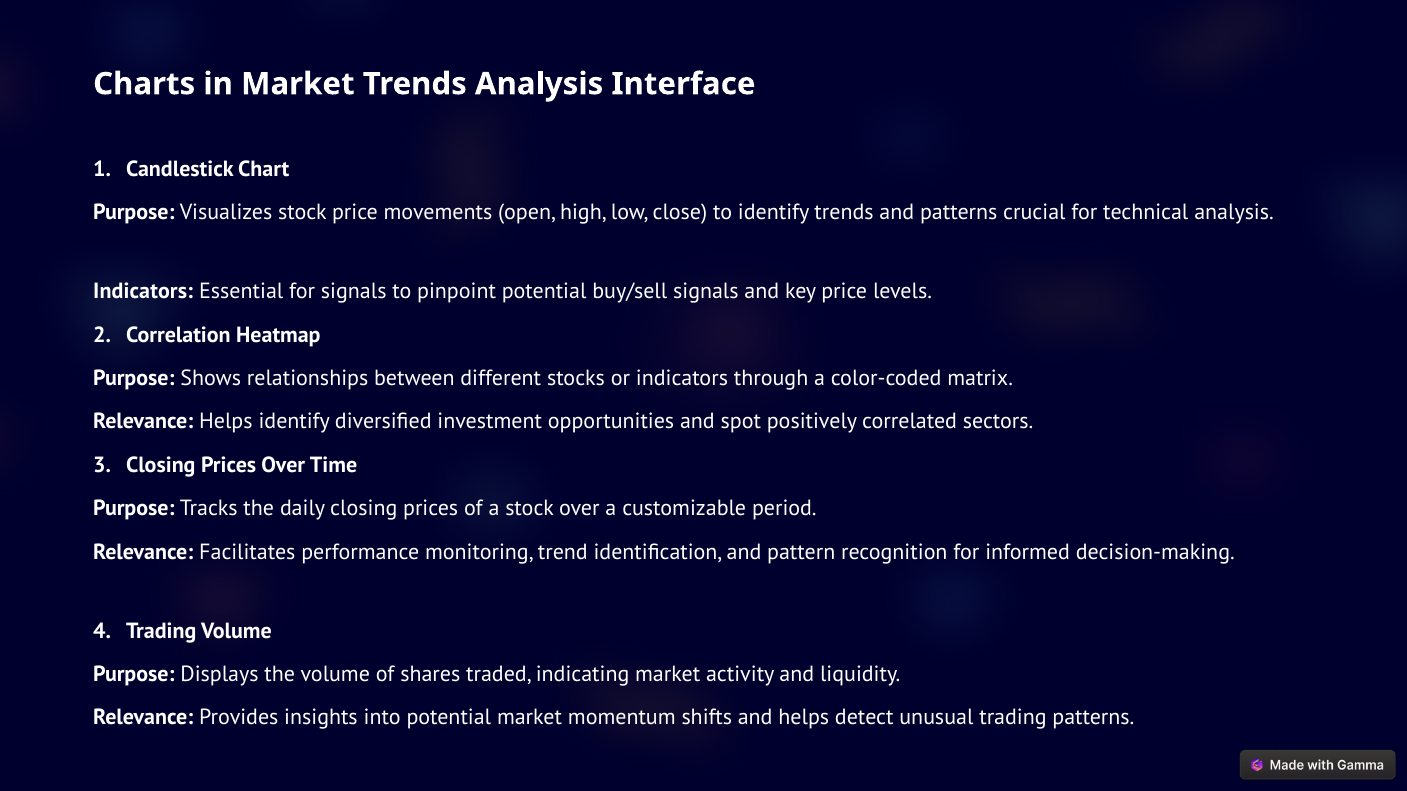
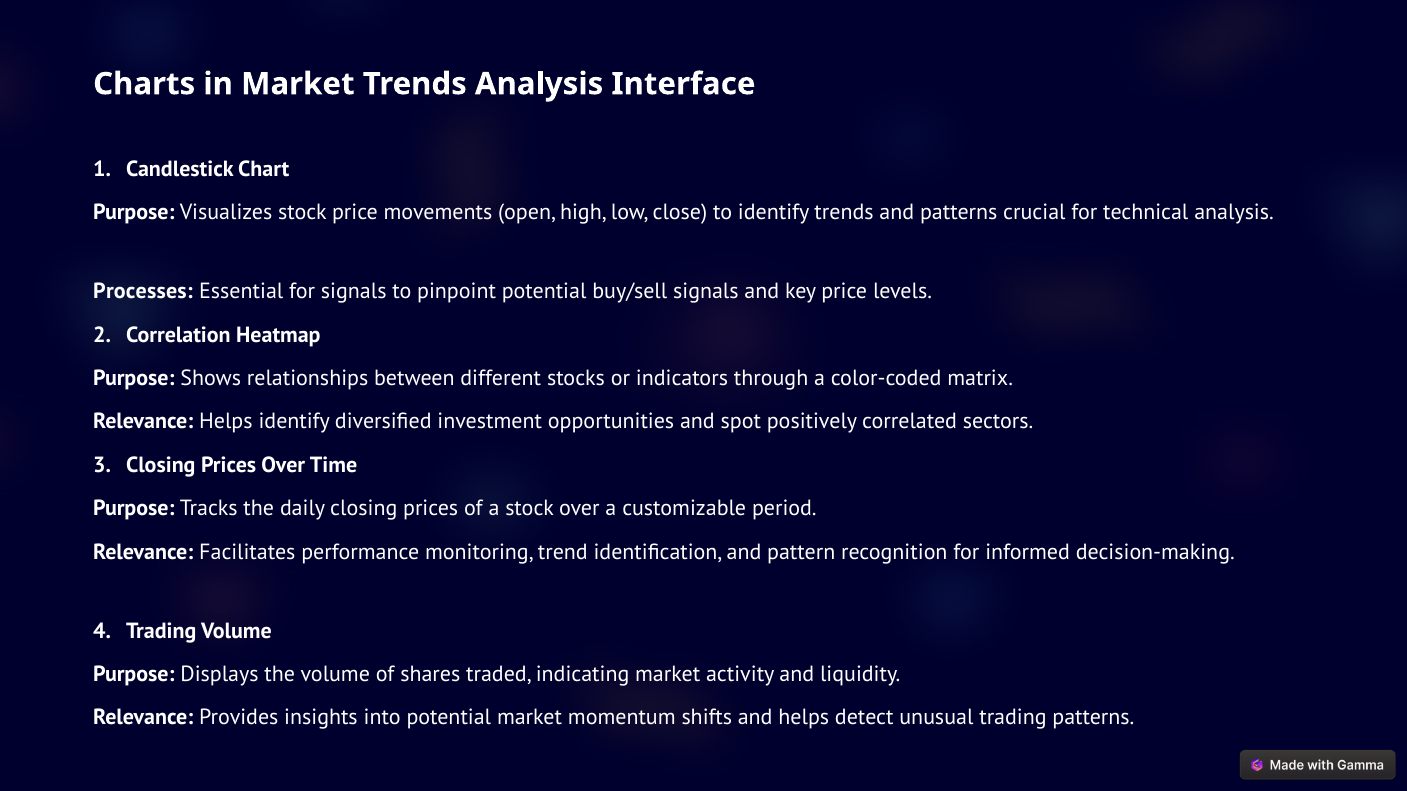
Indicators: Indicators -> Processes (143, 292)
